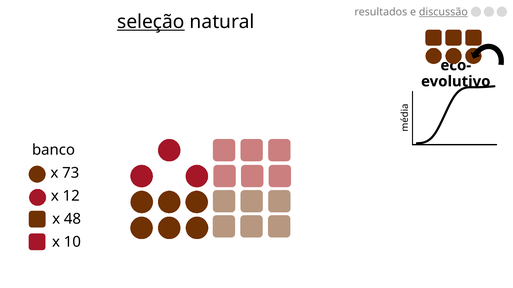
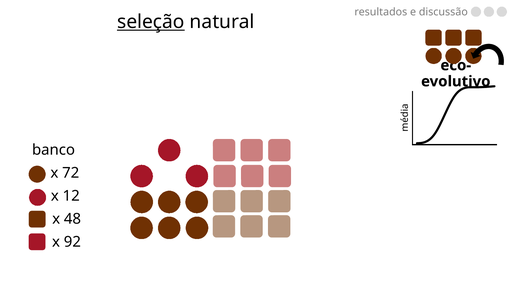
discussão underline: present -> none (443, 12)
73: 73 -> 72 (71, 173)
10: 10 -> 92 (72, 242)
